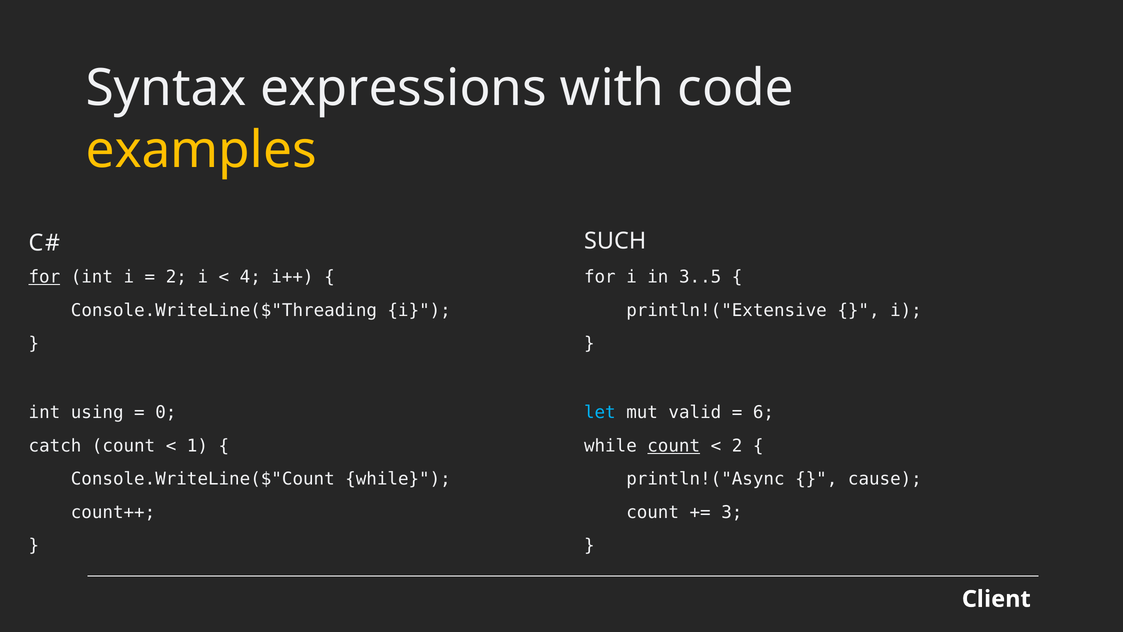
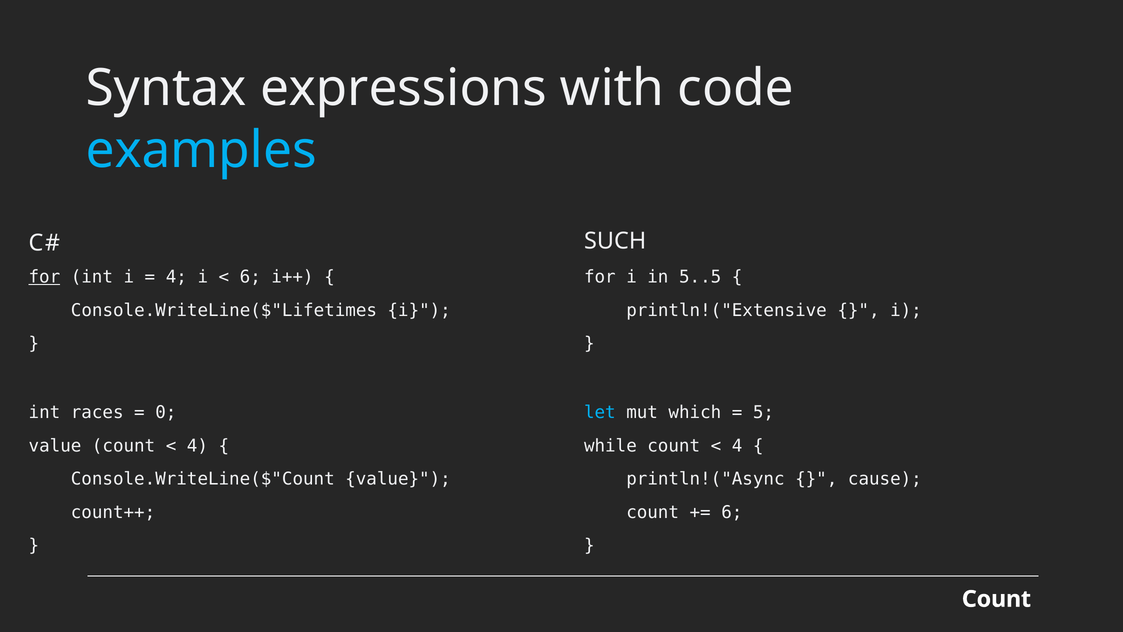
examples colour: yellow -> light blue (201, 150)
2: 2 -> 4 (176, 277)
4: 4 -> 6 (250, 277)
3..5: 3..5 -> 5..5 (700, 277)
Console.WriteLine($"Threading: Console.WriteLine($"Threading -> Console.WriteLine($"Lifetimes (224, 310)
using: using -> races (97, 412)
valid: valid -> which (695, 412)
6: 6 -> 5 (763, 412)
catch: catch -> value (55, 446)
1: 1 -> 4 (197, 446)
count underline: present -> none (674, 446)
2: 2 -> 4 (737, 446)
Console.WriteLine($"Count while: while -> value (398, 479)
3: 3 -> 6 (732, 512)
Client: Client -> Count (996, 599)
